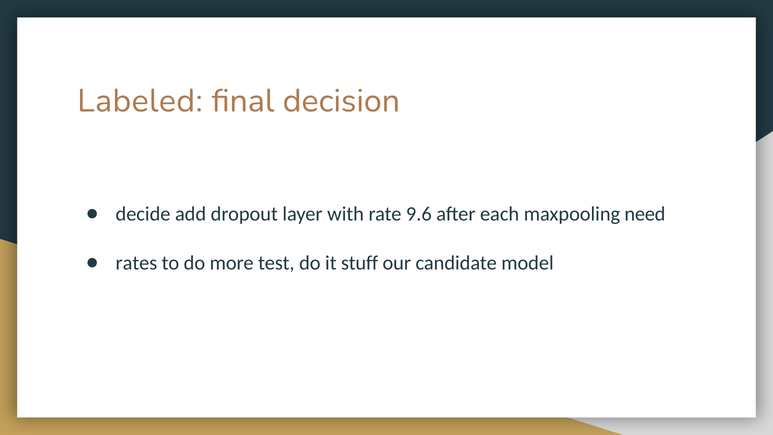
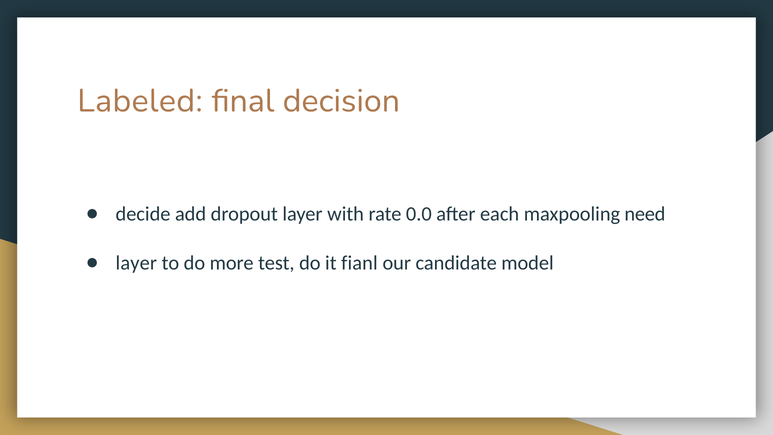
9.6: 9.6 -> 0.0 (419, 214)
rates: rates -> layer (136, 263)
stuff: stuff -> fianl (359, 263)
